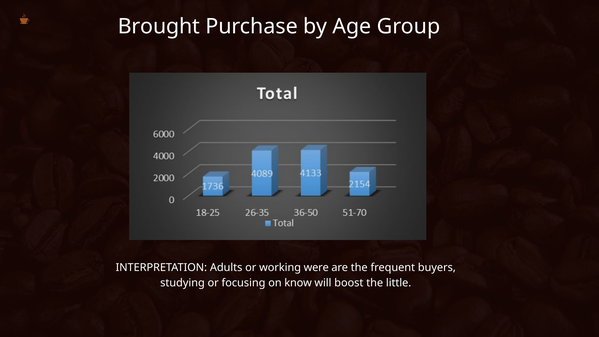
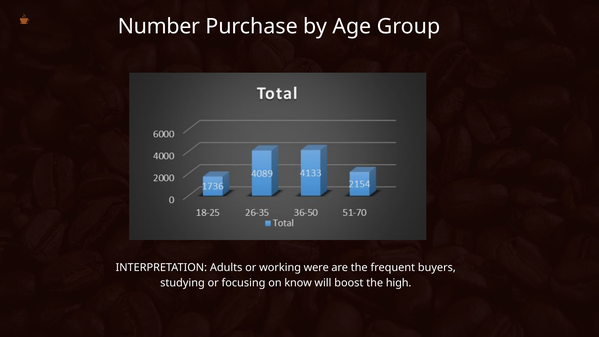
Brought: Brought -> Number (159, 26)
little: little -> high (399, 283)
